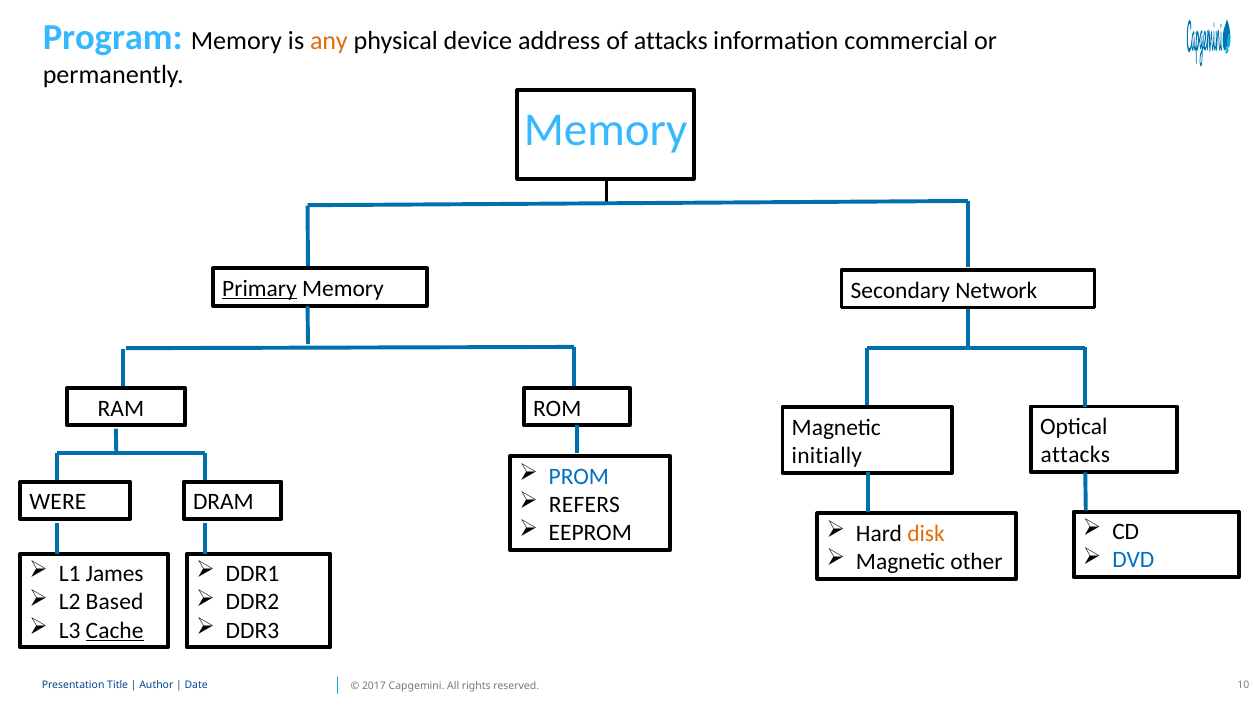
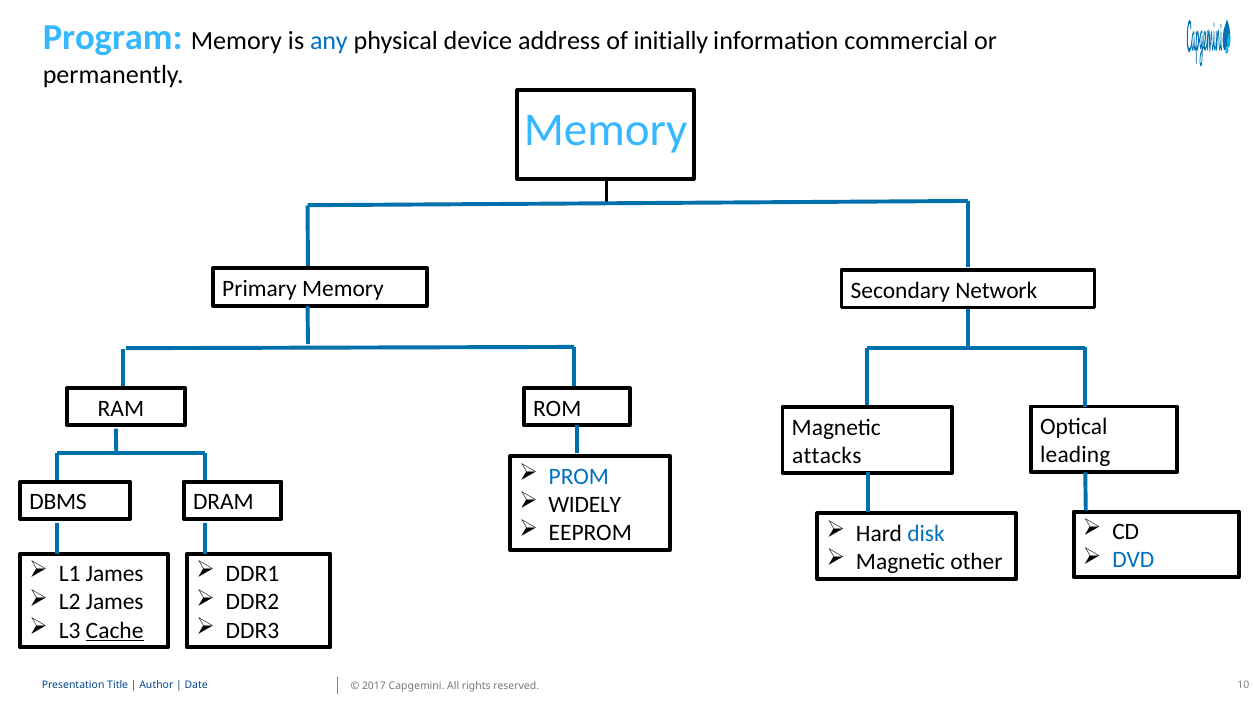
any colour: orange -> blue (329, 41)
of attacks: attacks -> initially (671, 41)
Primary underline: present -> none (259, 288)
attacks: attacks -> leading (1075, 455)
initially: initially -> attacks (827, 456)
WERE: WERE -> DBMS (58, 502)
REFERS: REFERS -> WIDELY (585, 505)
disk colour: orange -> blue (926, 534)
L2 Based: Based -> James (115, 602)
